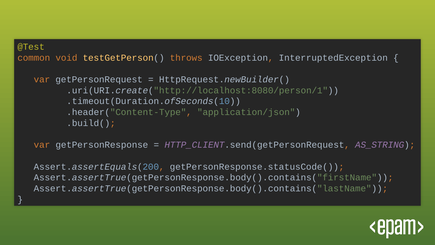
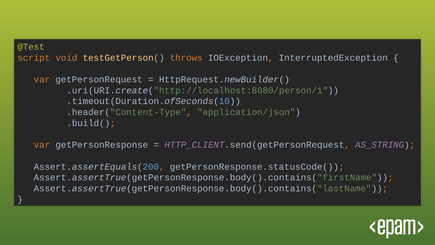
common: common -> script (34, 58)
